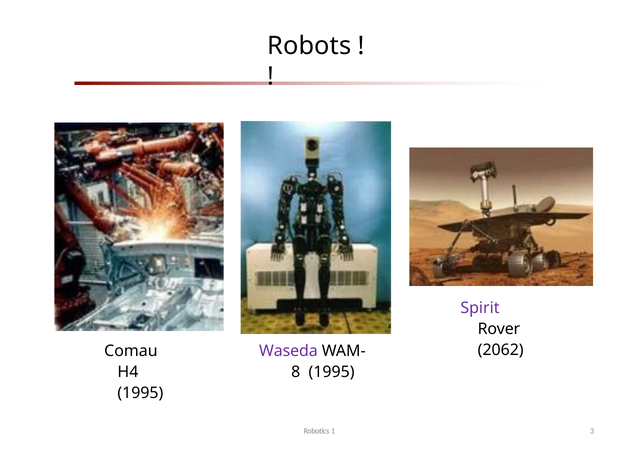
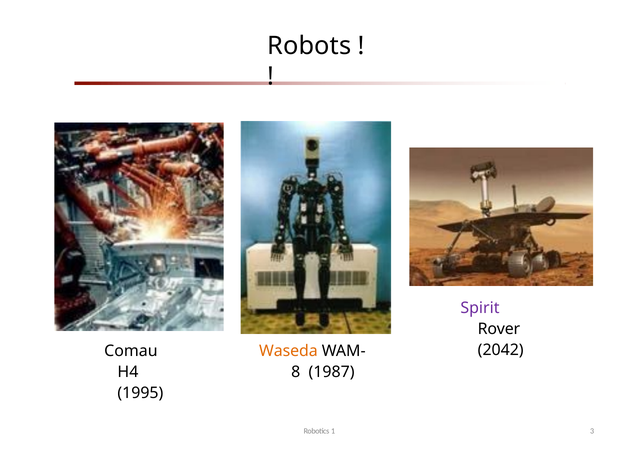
2062: 2062 -> 2042 (501, 350)
Waseda colour: purple -> orange (288, 351)
1995: 1995 -> 1987 (332, 372)
